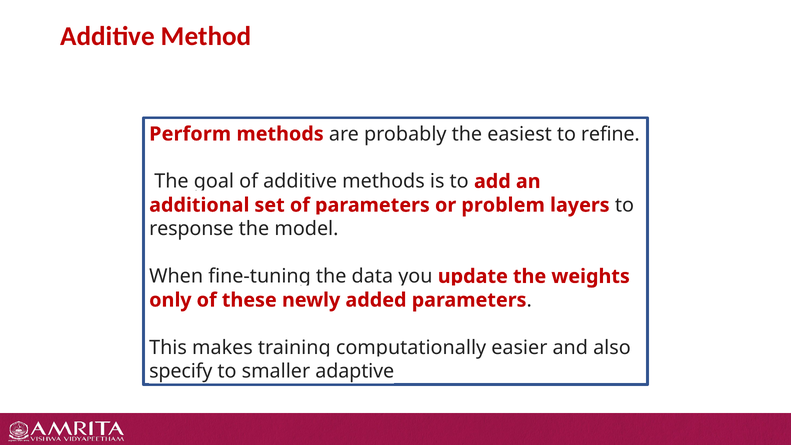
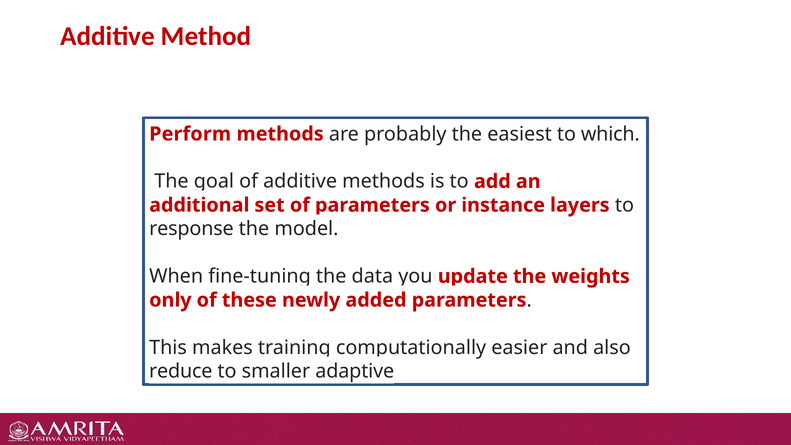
refine: refine -> which (610, 134)
problem: problem -> instance (503, 205)
specify: specify -> reduce (181, 371)
